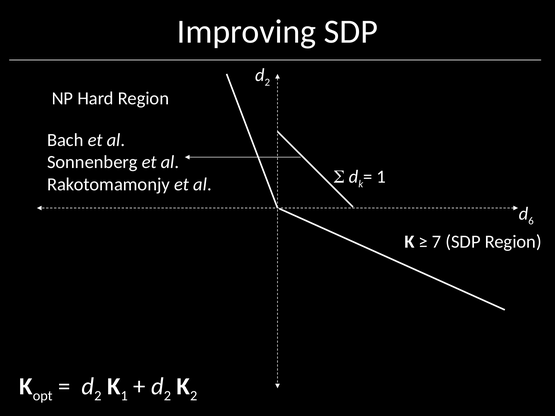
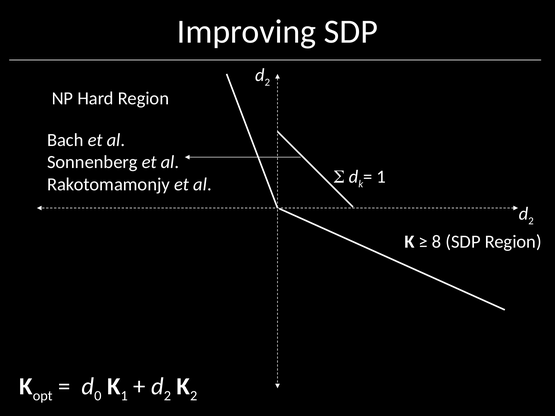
6: 6 -> 2 (531, 221)
7: 7 -> 8 (437, 242)
2: 2 -> 0 (98, 396)
